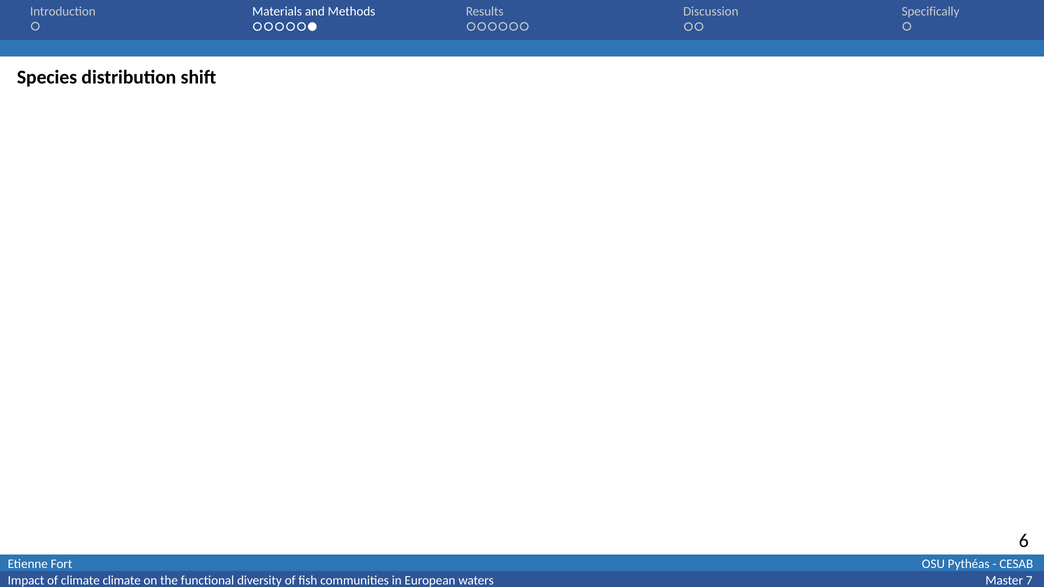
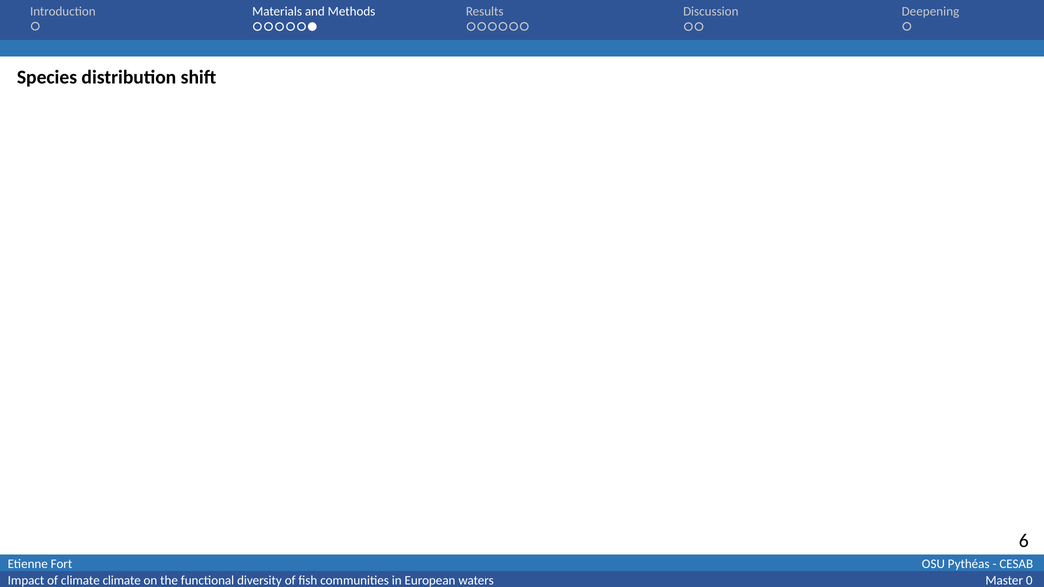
Specifically: Specifically -> Deepening (930, 11)
7: 7 -> 0 (1029, 580)
